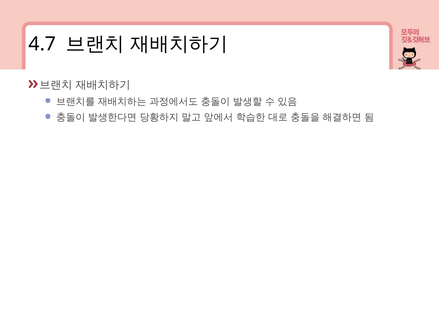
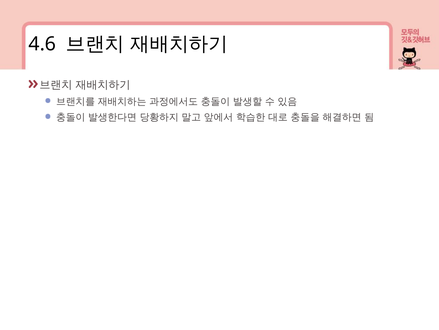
4.7: 4.7 -> 4.6 (42, 44)
